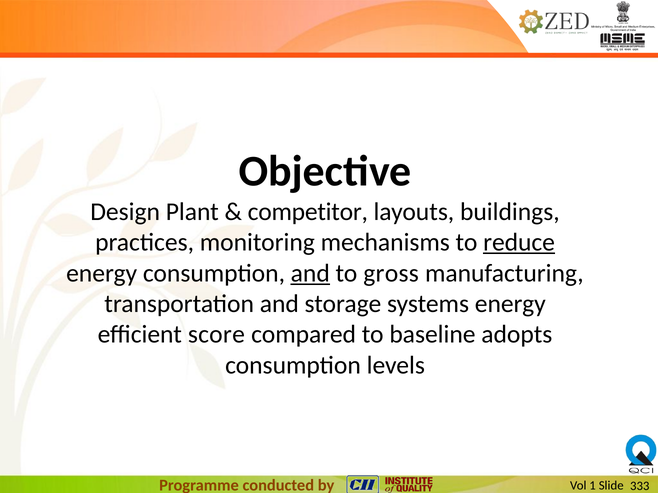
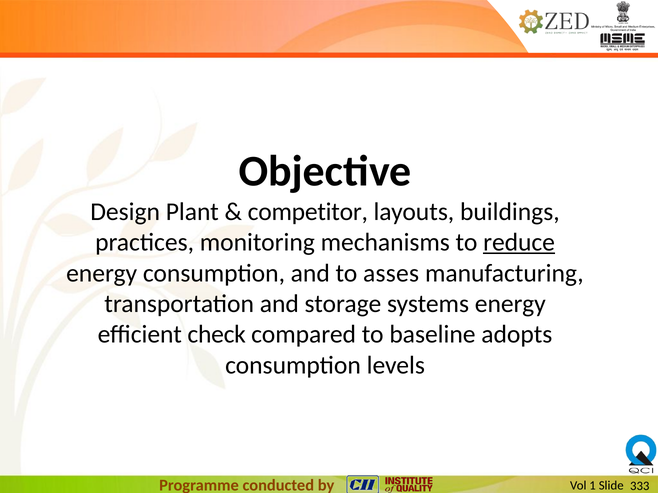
and underline: present -> none (310, 273)
gross: gross -> asses (391, 273)
score: score -> check (217, 335)
